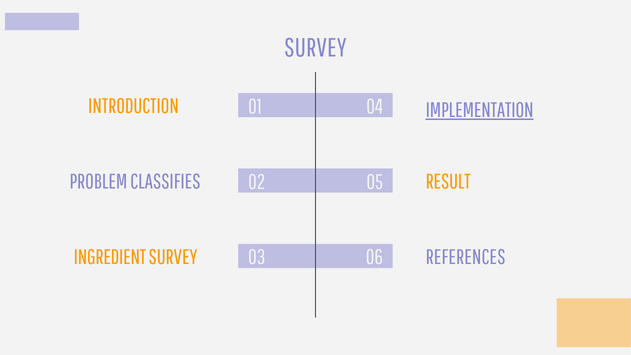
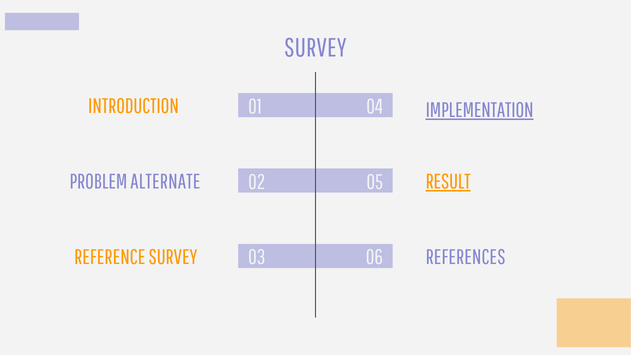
CLASSIFIES: CLASSIFIES -> ALTERNATE (165, 182)
RESULT underline: none -> present (448, 182)
INGREDIENT: INGREDIENT -> REFERENCE (110, 257)
